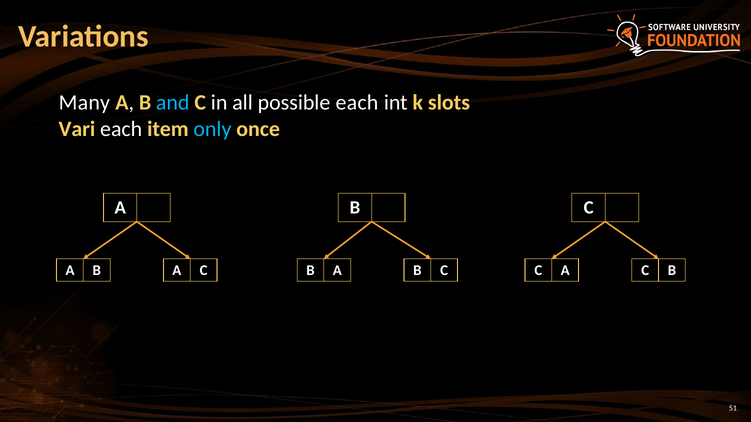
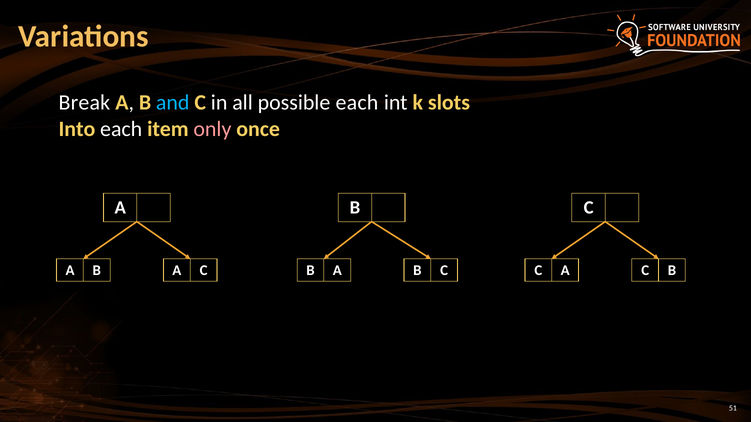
Many: Many -> Break (84, 103)
Vari: Vari -> Into (77, 129)
only colour: light blue -> pink (212, 129)
